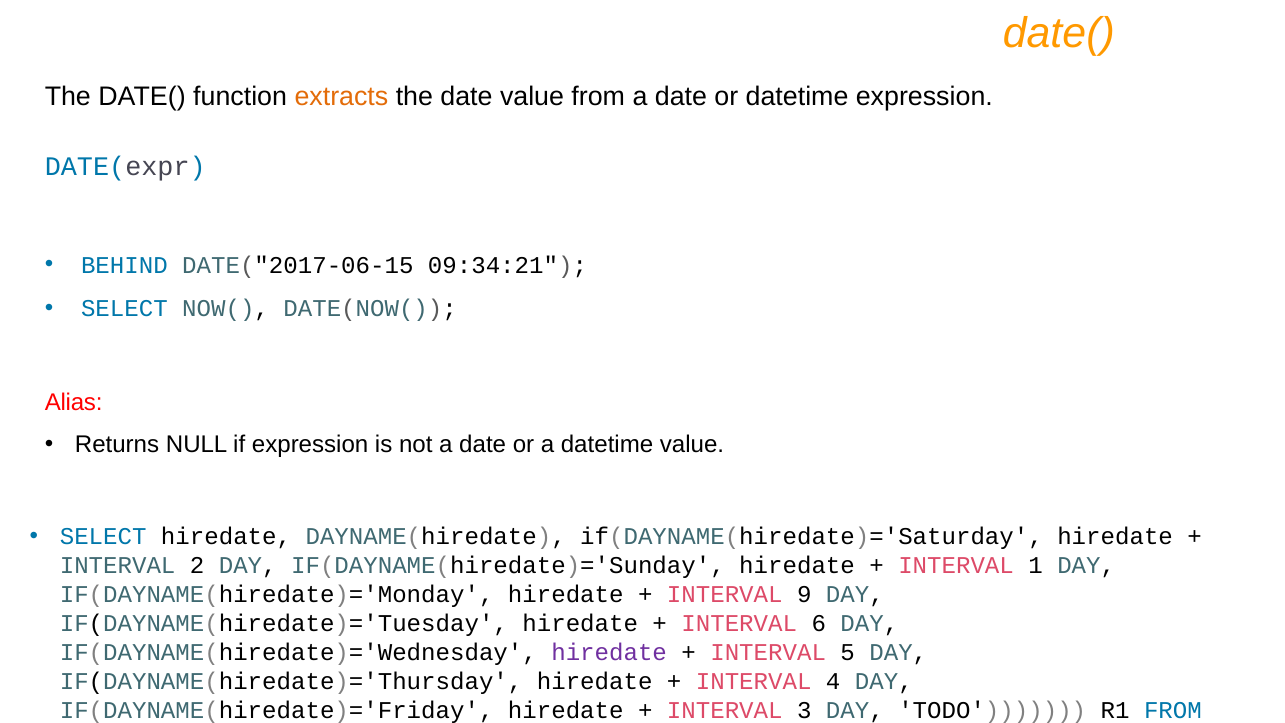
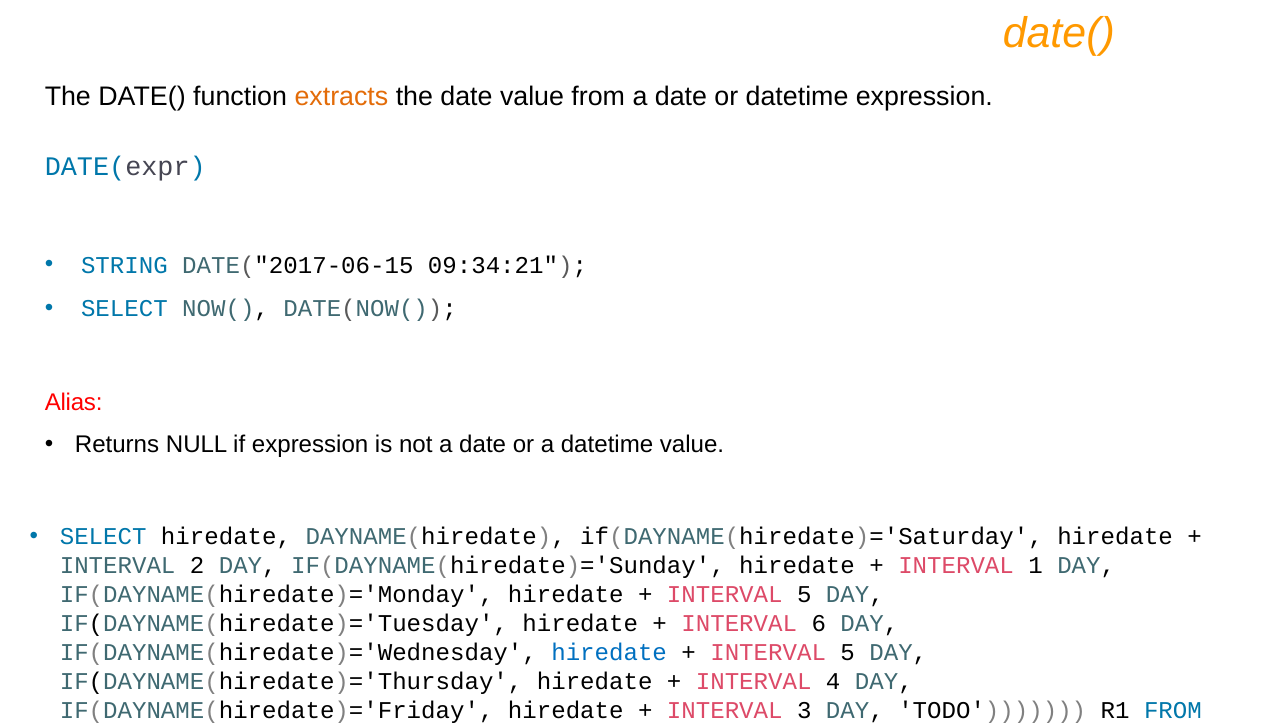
BEHIND: BEHIND -> STRING (124, 265)
9: 9 -> 5 (804, 594)
hiredate colour: purple -> blue (609, 652)
